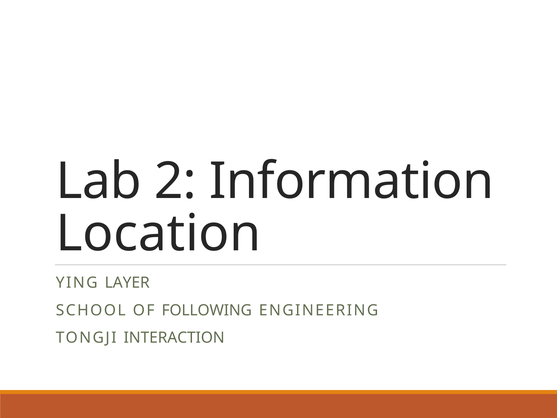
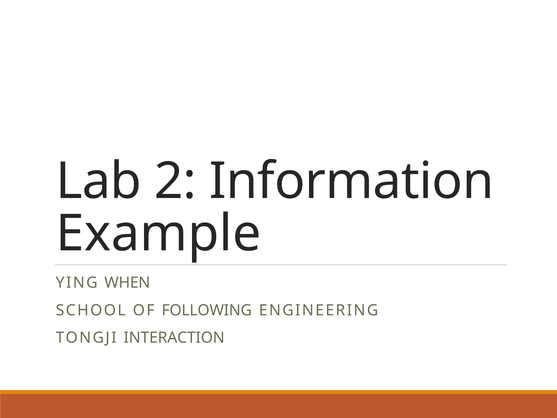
Location: Location -> Example (158, 233)
LAYER: LAYER -> WHEN (127, 282)
